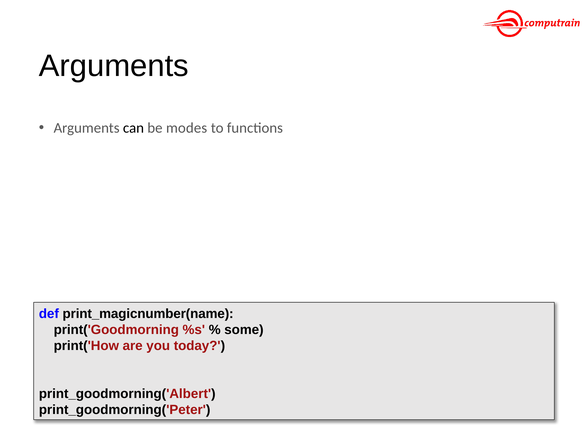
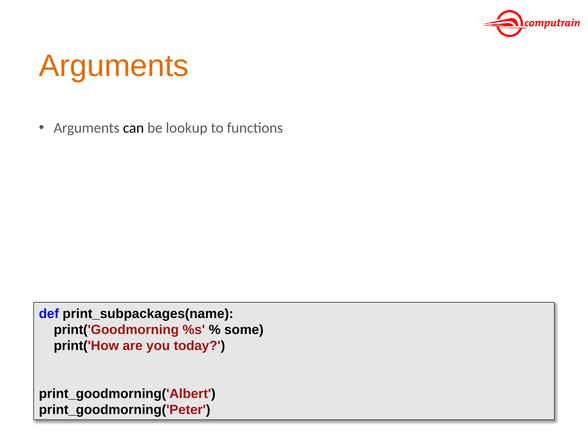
Arguments colour: black -> orange (114, 66)
modes: modes -> lookup (187, 128)
print_magicnumber(name: print_magicnumber(name -> print_subpackages(name (148, 314)
